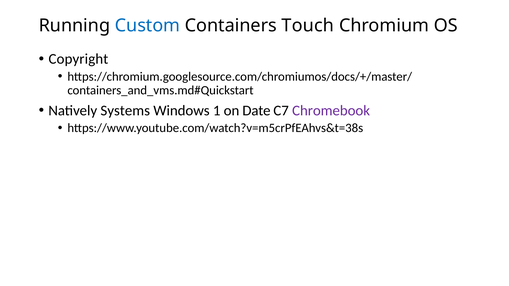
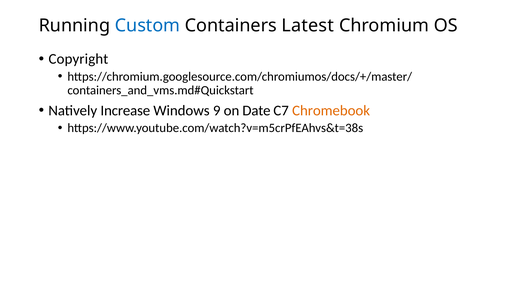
Touch: Touch -> Latest (308, 26)
Systems: Systems -> Increase (125, 111)
1: 1 -> 9 (217, 111)
Chromebook colour: purple -> orange (331, 111)
